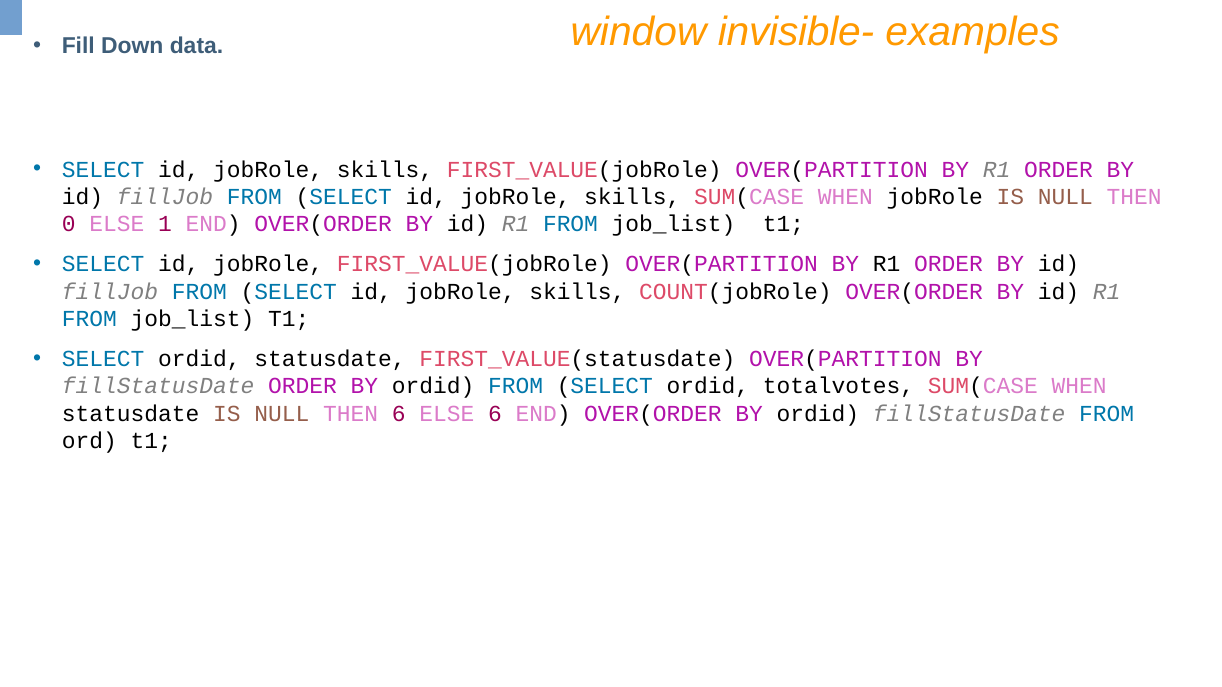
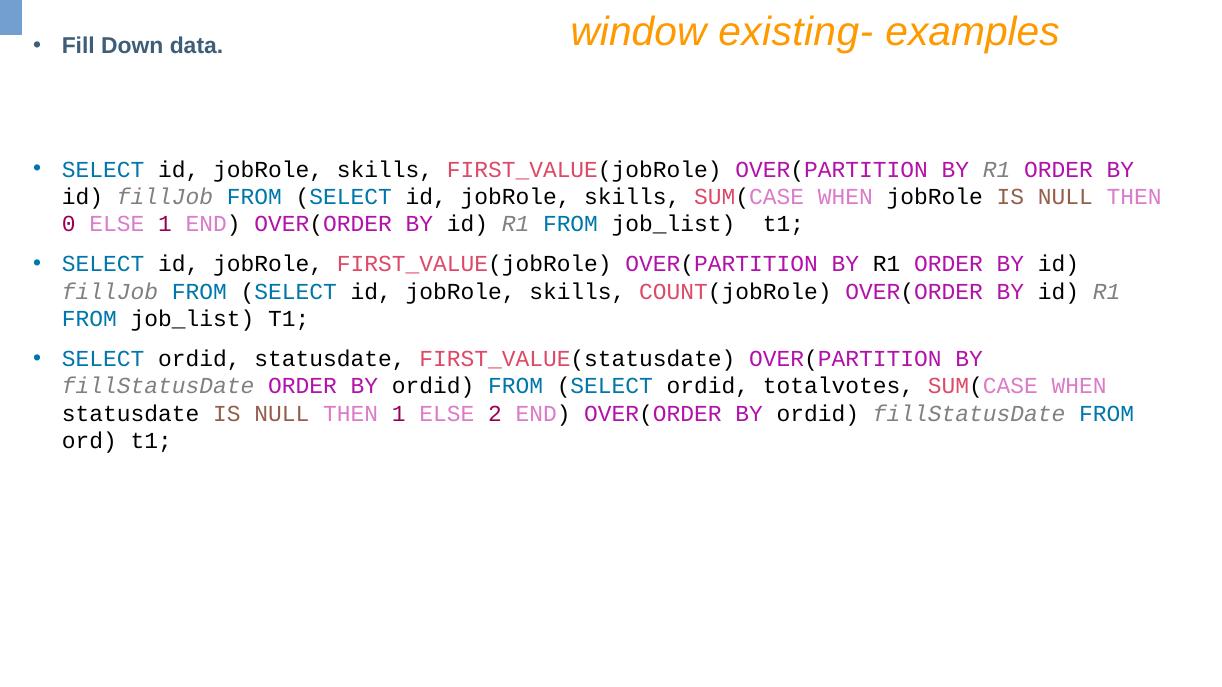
invisible-: invisible- -> existing- (796, 32)
THEN 6: 6 -> 1 (399, 414)
ELSE 6: 6 -> 2 (495, 414)
